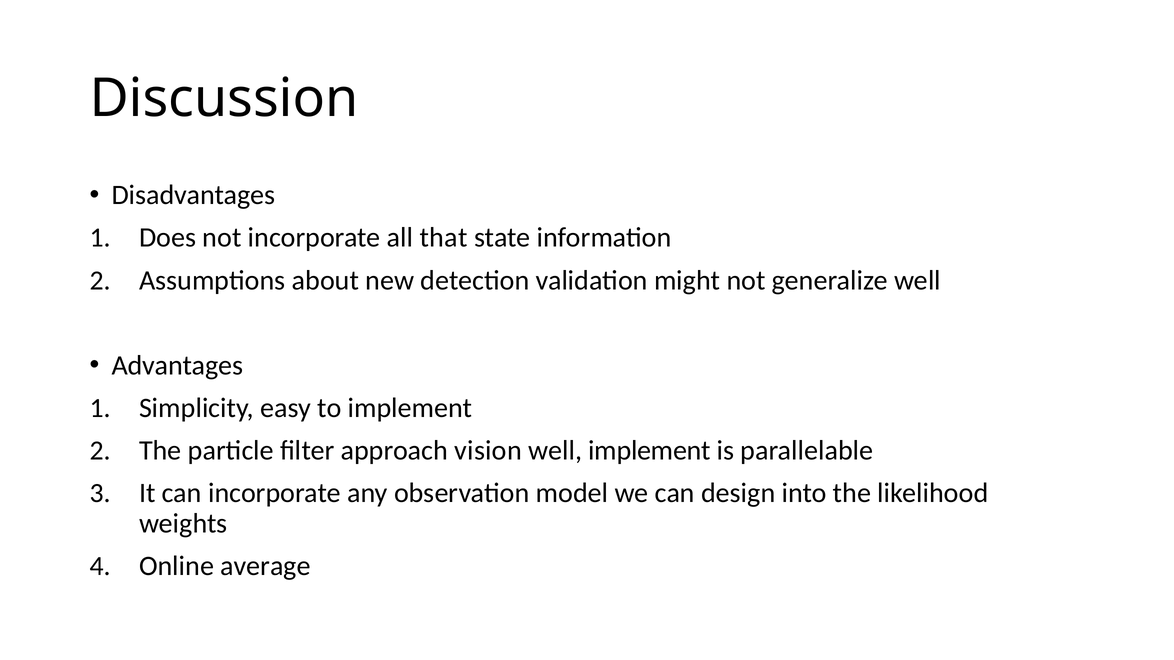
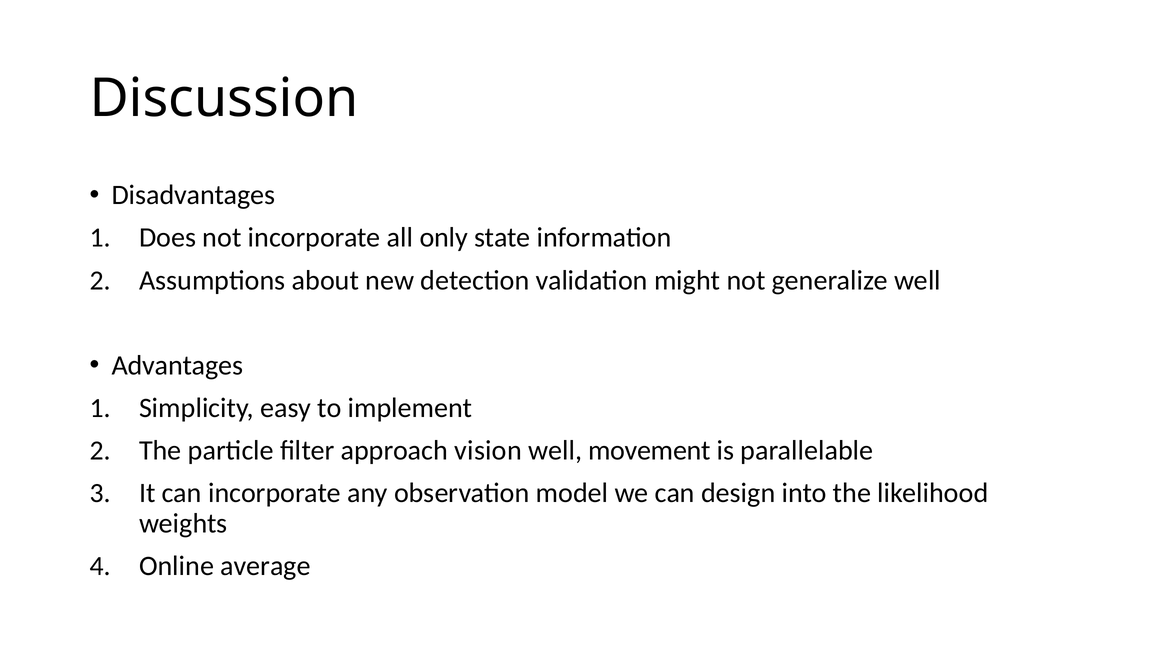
that: that -> only (444, 238)
well implement: implement -> movement (649, 451)
